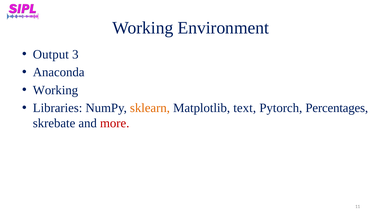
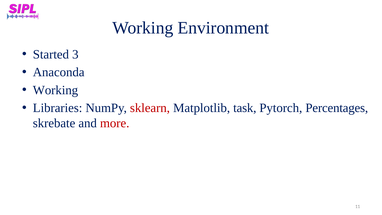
Output: Output -> Started (51, 54)
sklearn colour: orange -> red (150, 108)
text: text -> task (245, 108)
